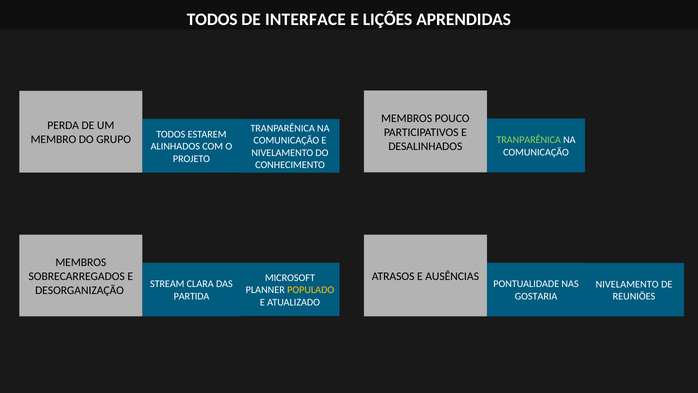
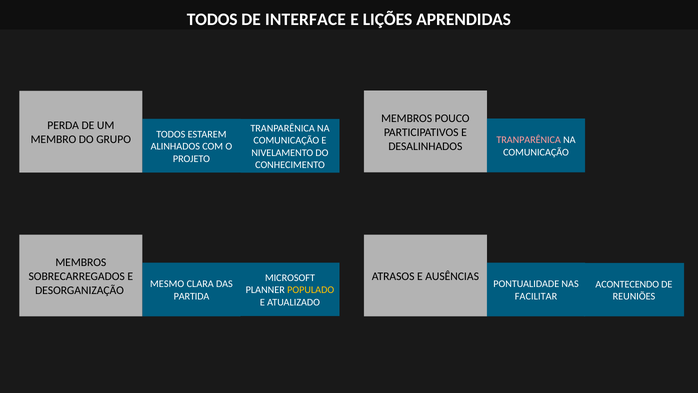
TRANPARÊNICA colour: light green -> pink (529, 140)
STREAM: STREAM -> MESMO (167, 284)
NIVELAMENTO: NIVELAMENTO -> ACONTECENDO (627, 284)
GOSTARIA: GOSTARIA -> FACILITAR (536, 296)
